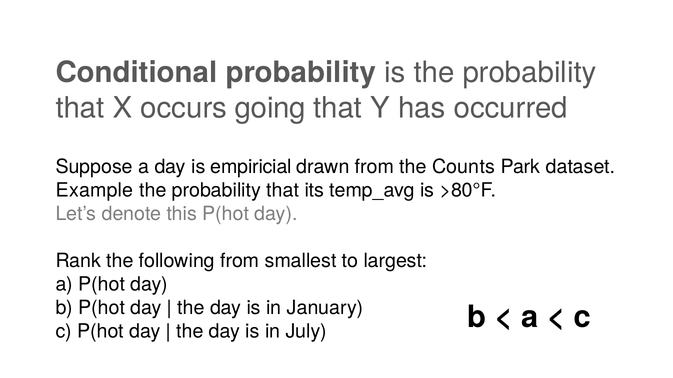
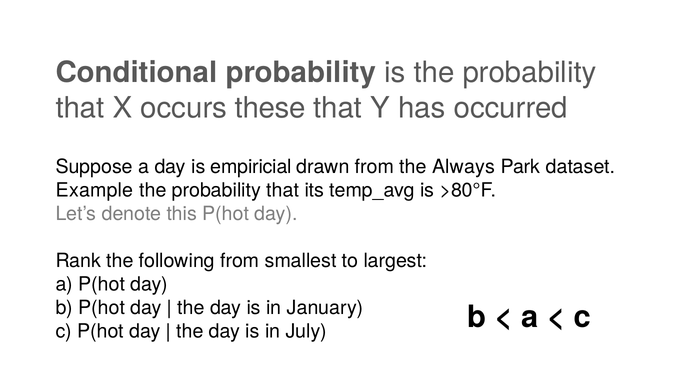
going: going -> these (270, 108)
Counts: Counts -> Always (463, 167)
